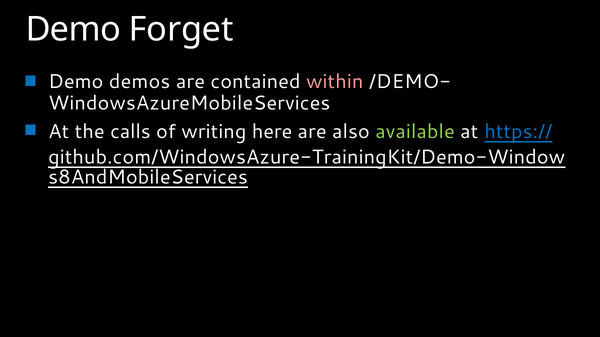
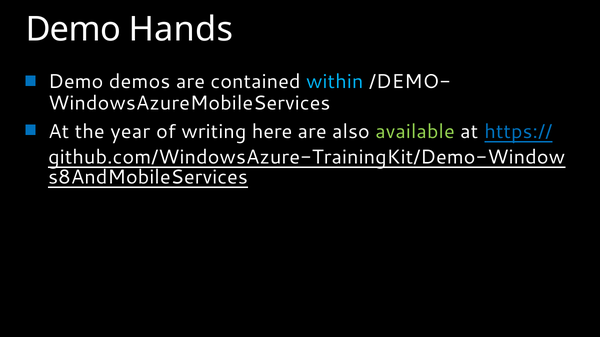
Forget: Forget -> Hands (181, 30)
within colour: pink -> light blue (335, 82)
calls: calls -> year (130, 132)
